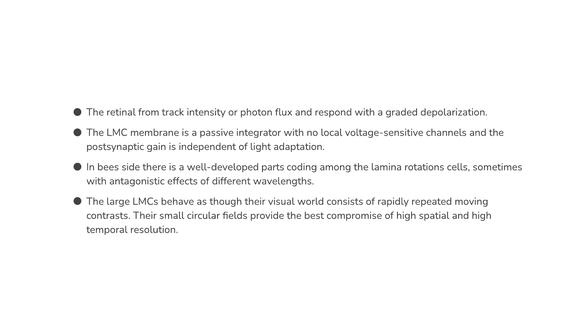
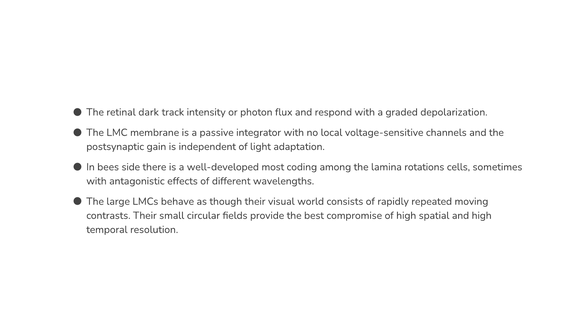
from: from -> dark (149, 112)
parts: parts -> most (273, 167)
